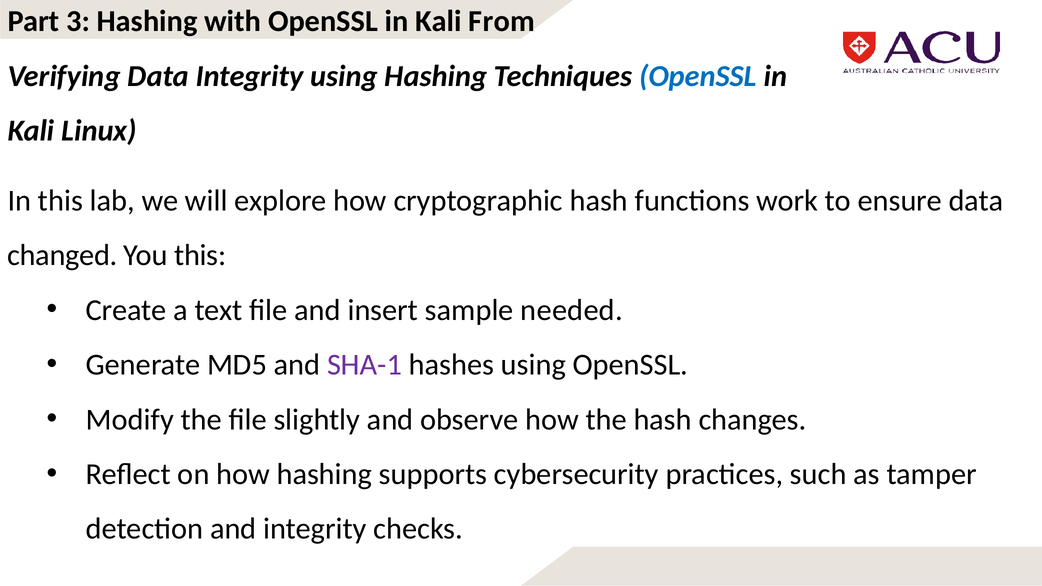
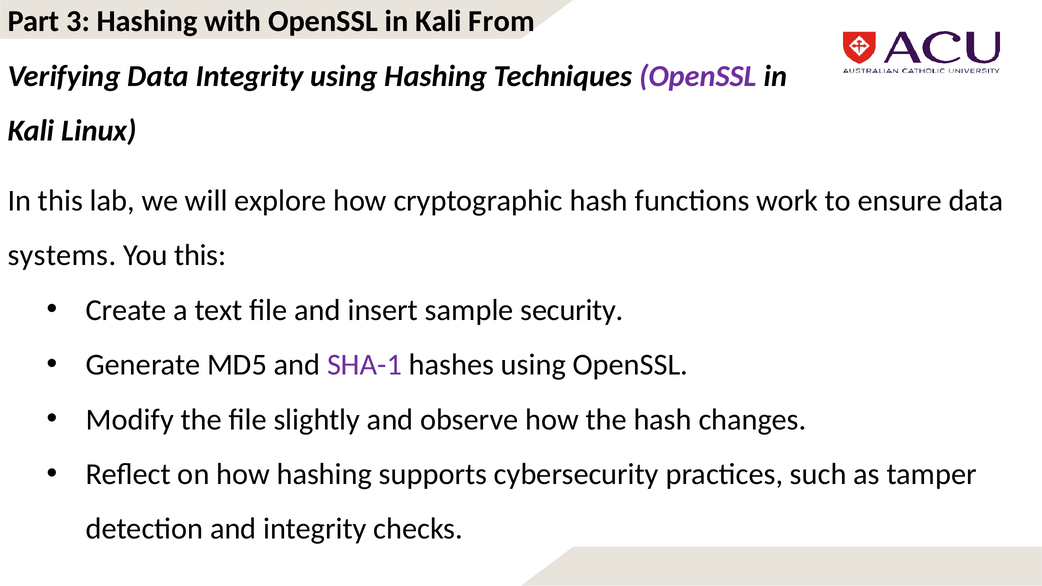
OpenSSL colour: blue -> purple (698, 76)
changed: changed -> systems (62, 255)
needed: needed -> security (572, 310)
